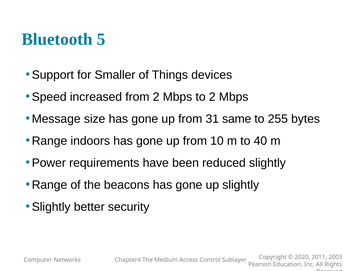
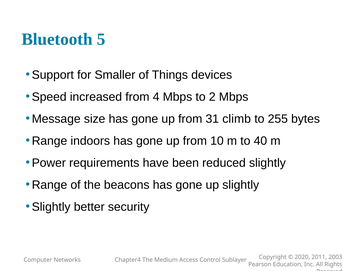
from 2: 2 -> 4 (156, 97)
same: same -> climb (237, 119)
